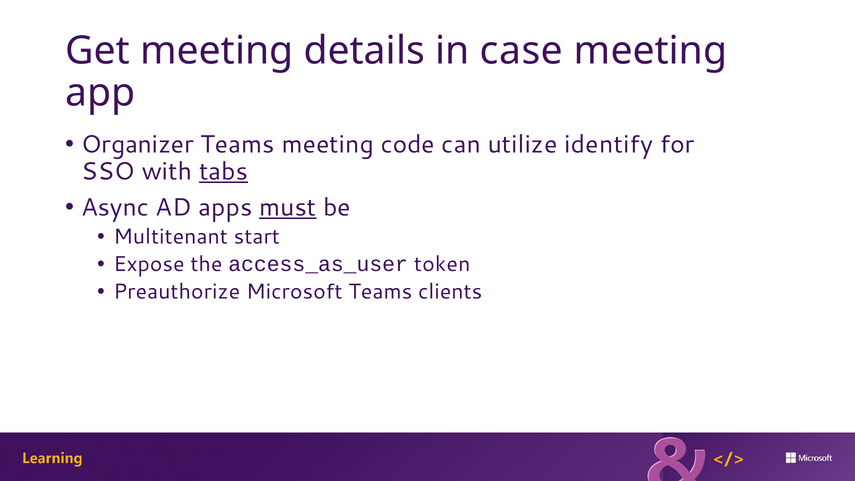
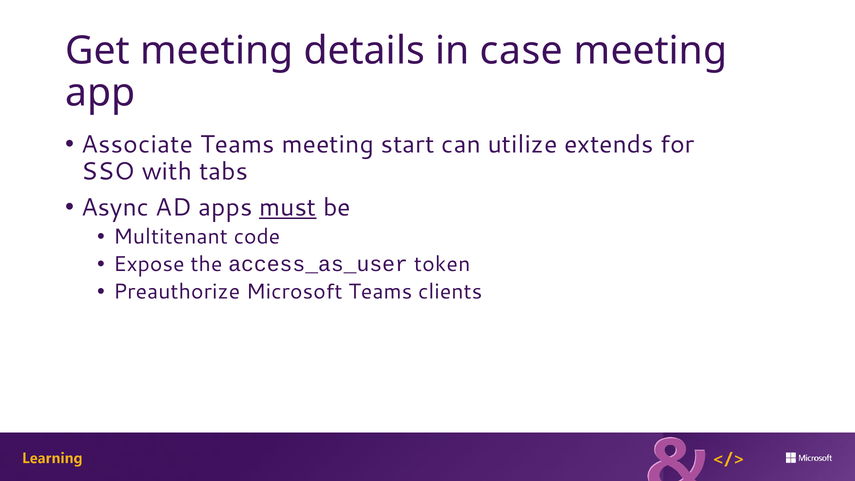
Organizer: Organizer -> Associate (137, 145)
code: code -> start (408, 145)
identify: identify -> extends (609, 145)
tabs underline: present -> none (224, 171)
start: start -> code (257, 237)
